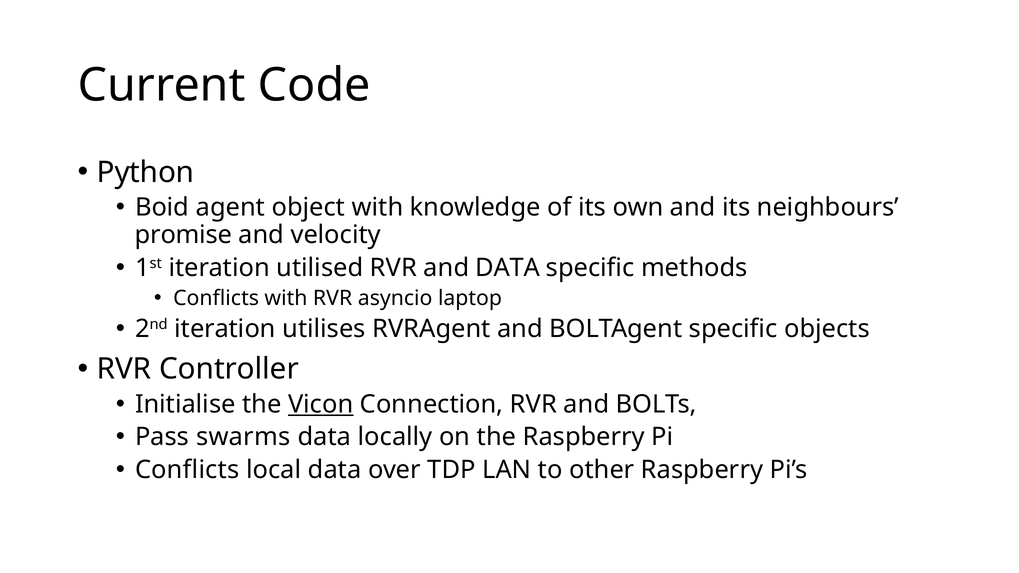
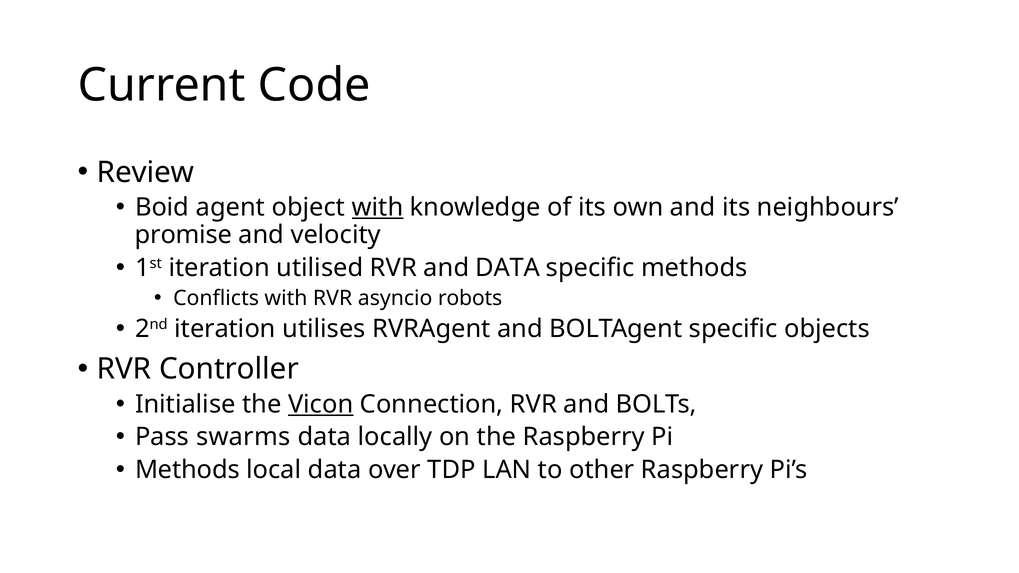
Python: Python -> Review (145, 172)
with underline: none -> present (378, 207)
laptop: laptop -> robots (470, 298)
Conflicts: Conflicts -> Methods (187, 470)
